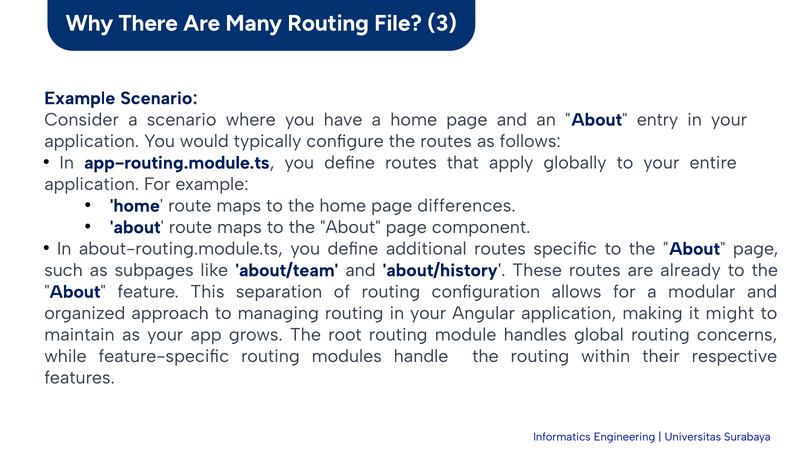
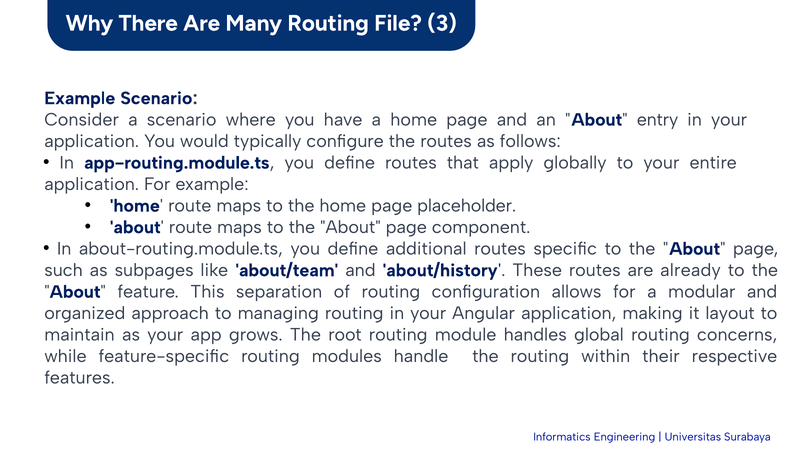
differences: differences -> placeholder (467, 206)
might: might -> layout (730, 313)
